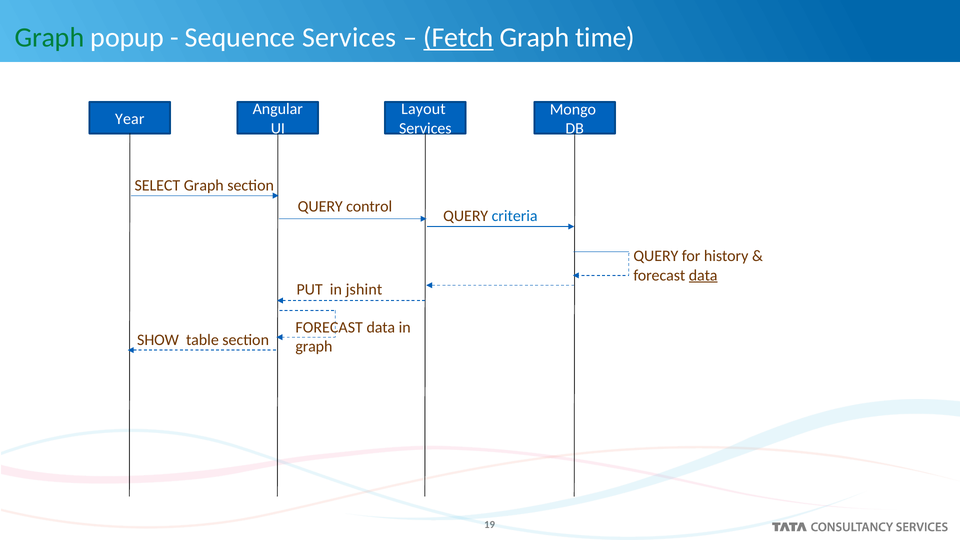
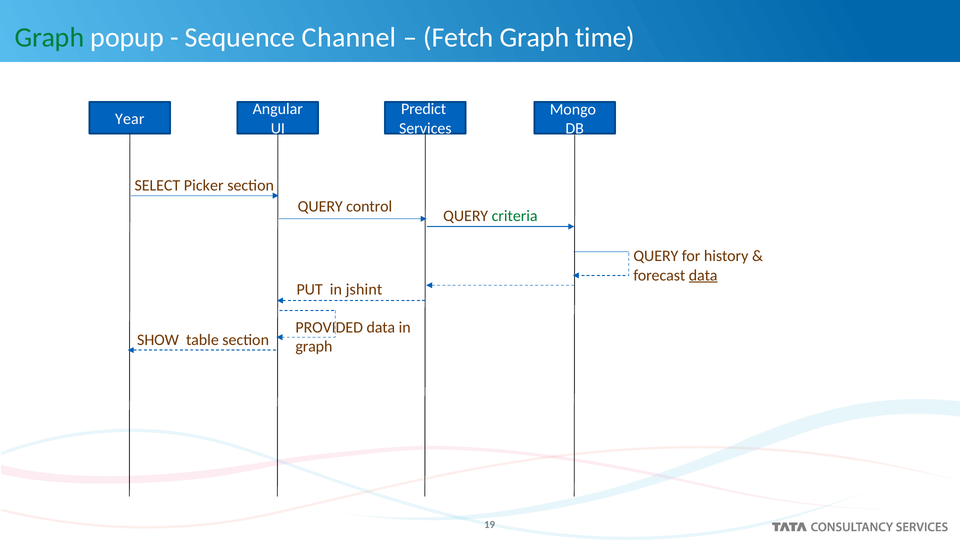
Sequence Services: Services -> Channel (349, 38)
Fetch underline: present -> none (458, 38)
Layout: Layout -> Predict (424, 109)
SELECT Graph: Graph -> Picker (204, 185)
criteria colour: blue -> green (515, 216)
FORECAST: FORECAST -> PROVIDED (329, 327)
